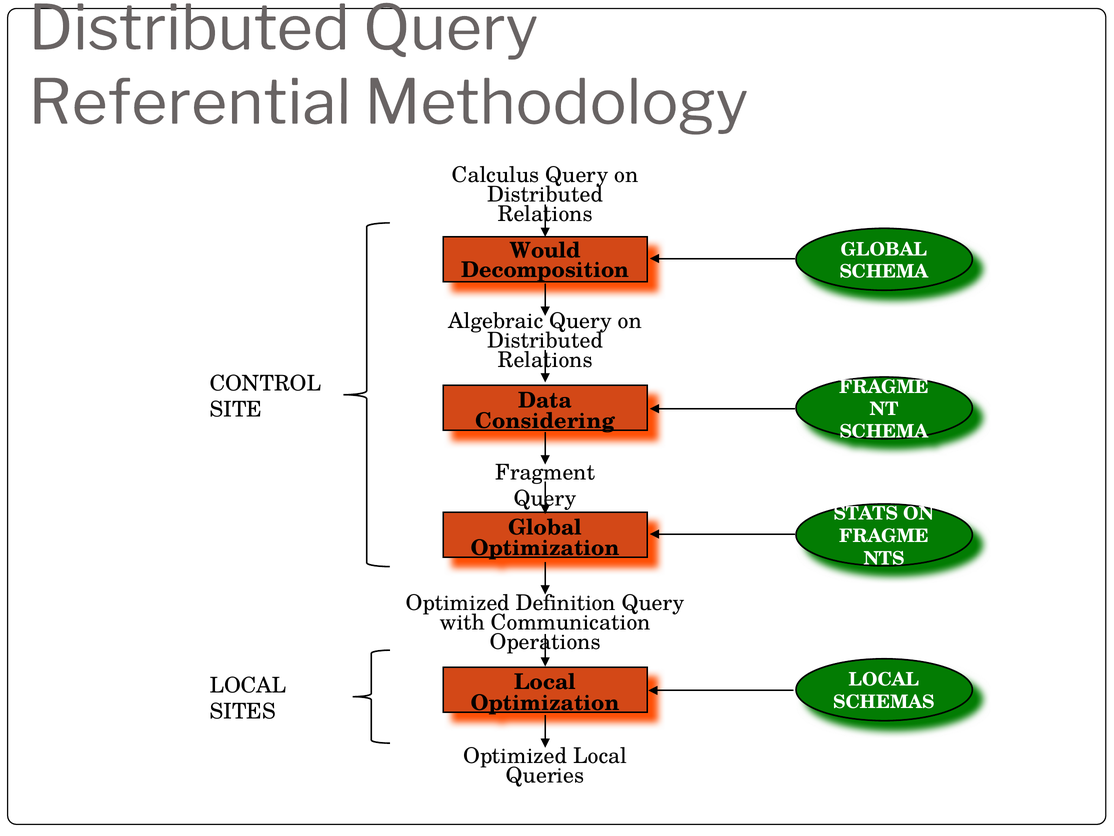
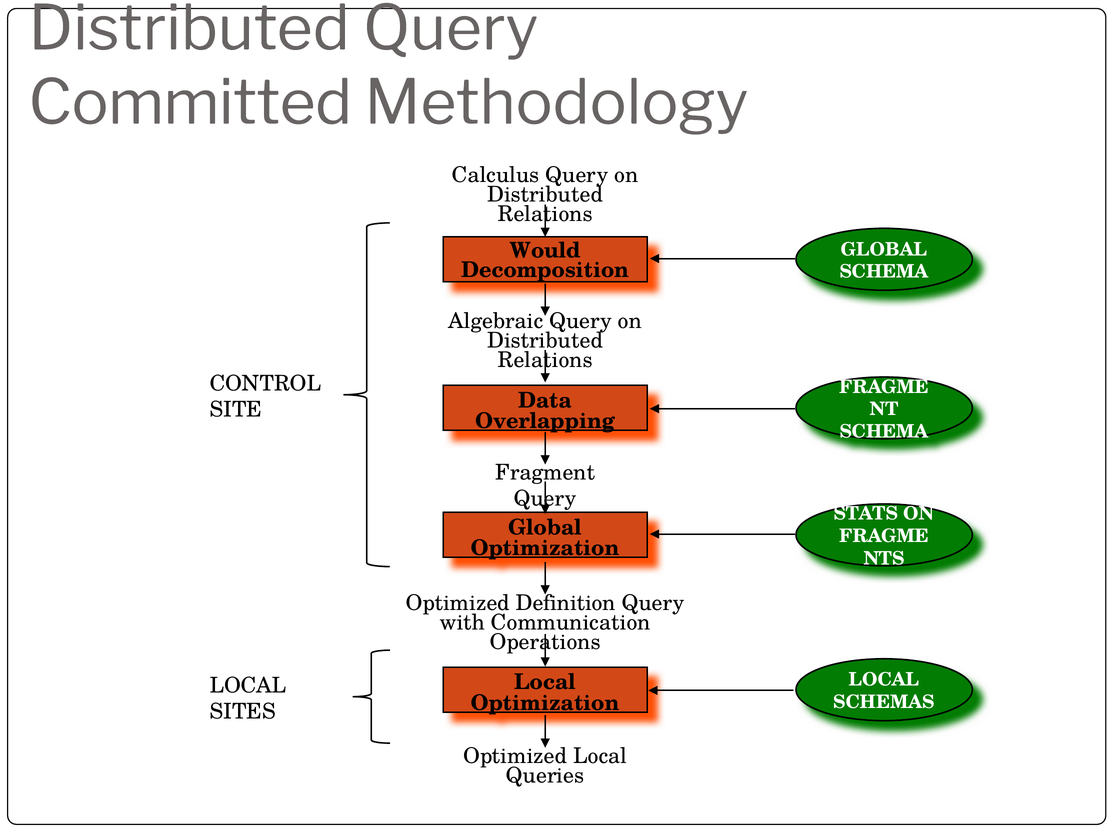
Referential: Referential -> Committed (190, 103)
Considering: Considering -> Overlapping (545, 421)
